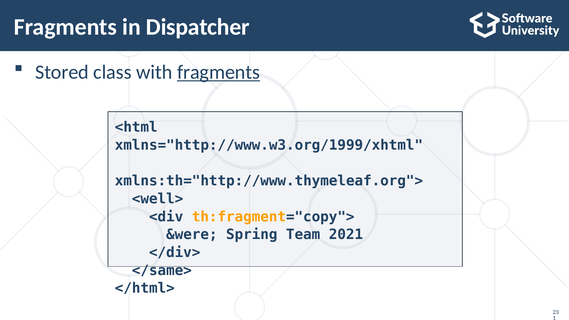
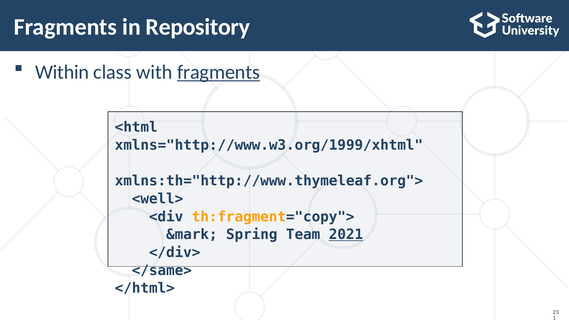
Dispatcher: Dispatcher -> Repository (198, 27)
Stored: Stored -> Within (62, 72)
&were: &were -> &mark (192, 235)
2021 underline: none -> present (346, 235)
